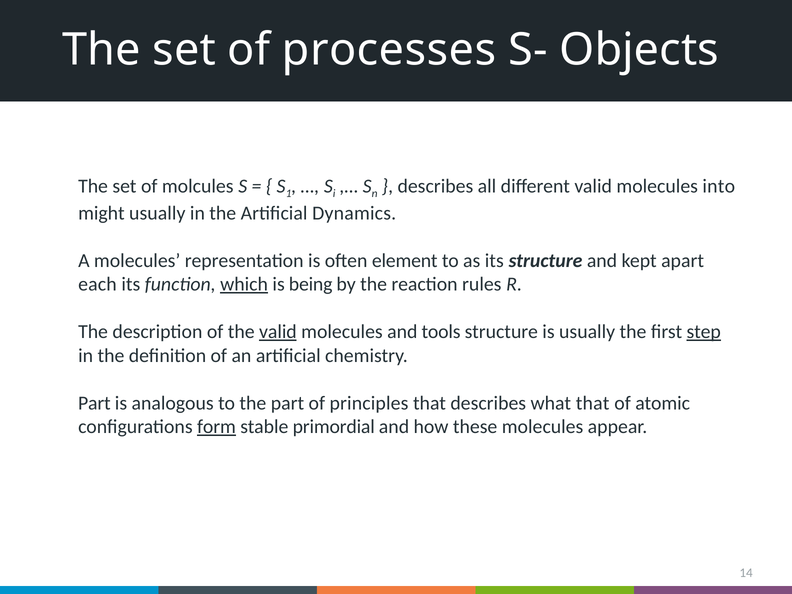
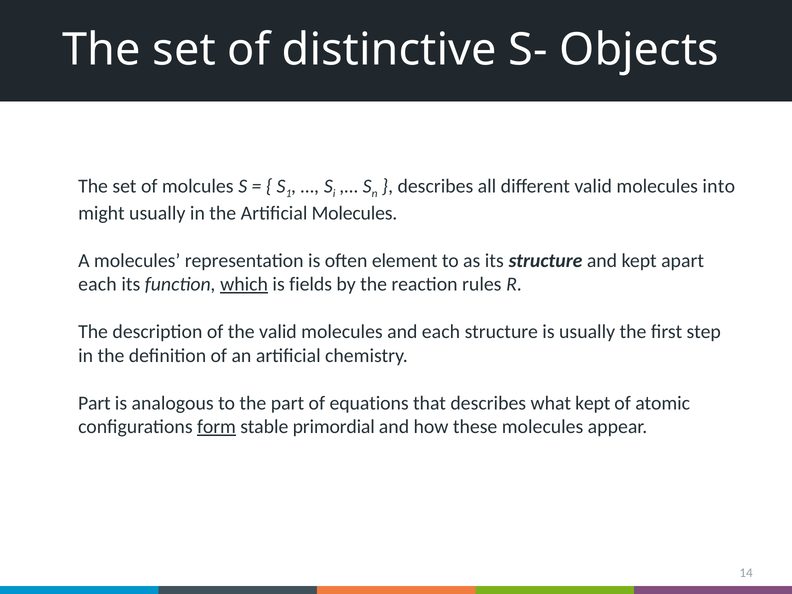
processes: processes -> distinctive (389, 50)
Artificial Dynamics: Dynamics -> Molecules (354, 213)
being: being -> fields (311, 284)
valid underline: present -> none (278, 332)
and tools: tools -> each (441, 332)
step underline: present -> none (704, 332)
principles: principles -> equations (369, 403)
what that: that -> kept (593, 403)
